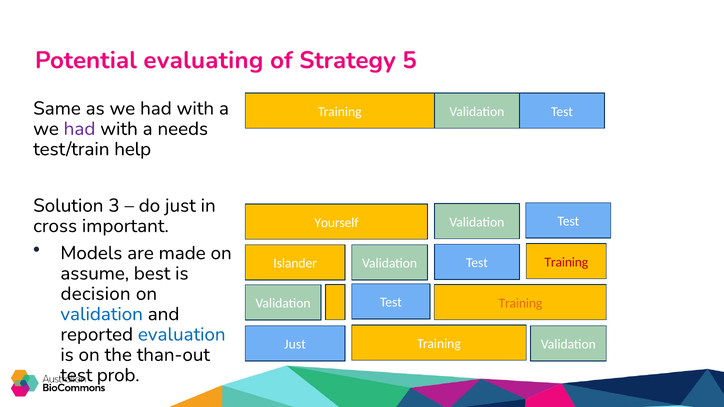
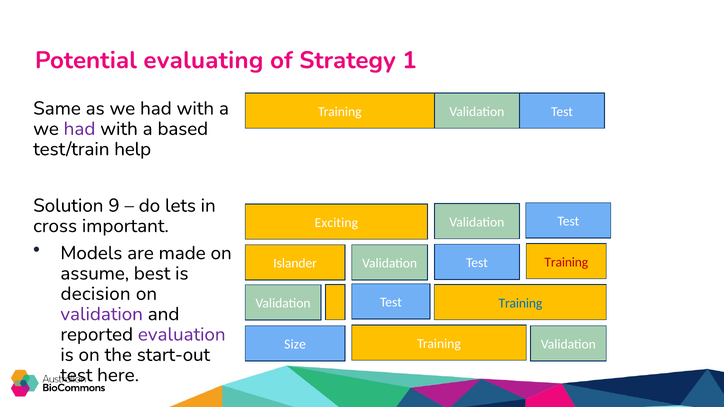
5: 5 -> 1 (410, 60)
needs: needs -> based (183, 129)
3: 3 -> 9 (114, 206)
do just: just -> lets (180, 206)
Yourself: Yourself -> Exciting (336, 223)
Training colour: orange -> blue (520, 303)
validation colour: blue -> purple (102, 314)
evaluation colour: blue -> purple (182, 335)
Just: Just -> Size (295, 345)
than-out: than-out -> start-out (173, 355)
prob: prob -> here (118, 375)
